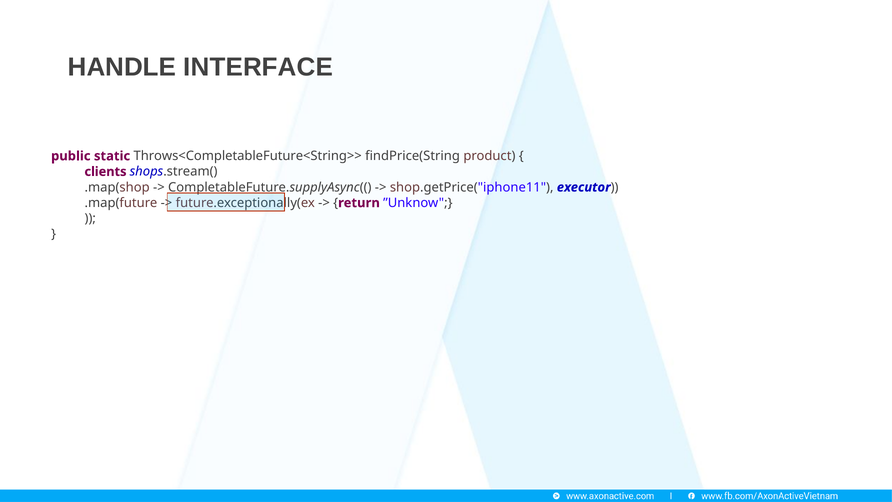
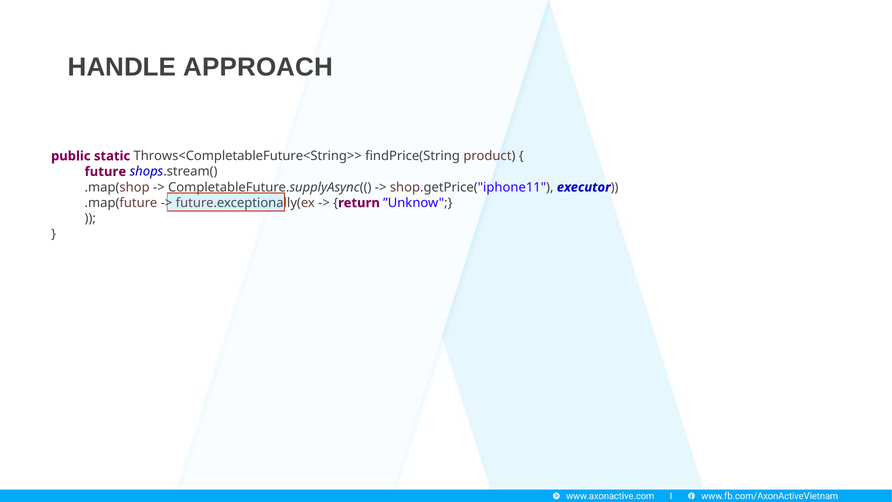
INTERFACE: INTERFACE -> APPROACH (258, 67)
clients: clients -> future (105, 172)
